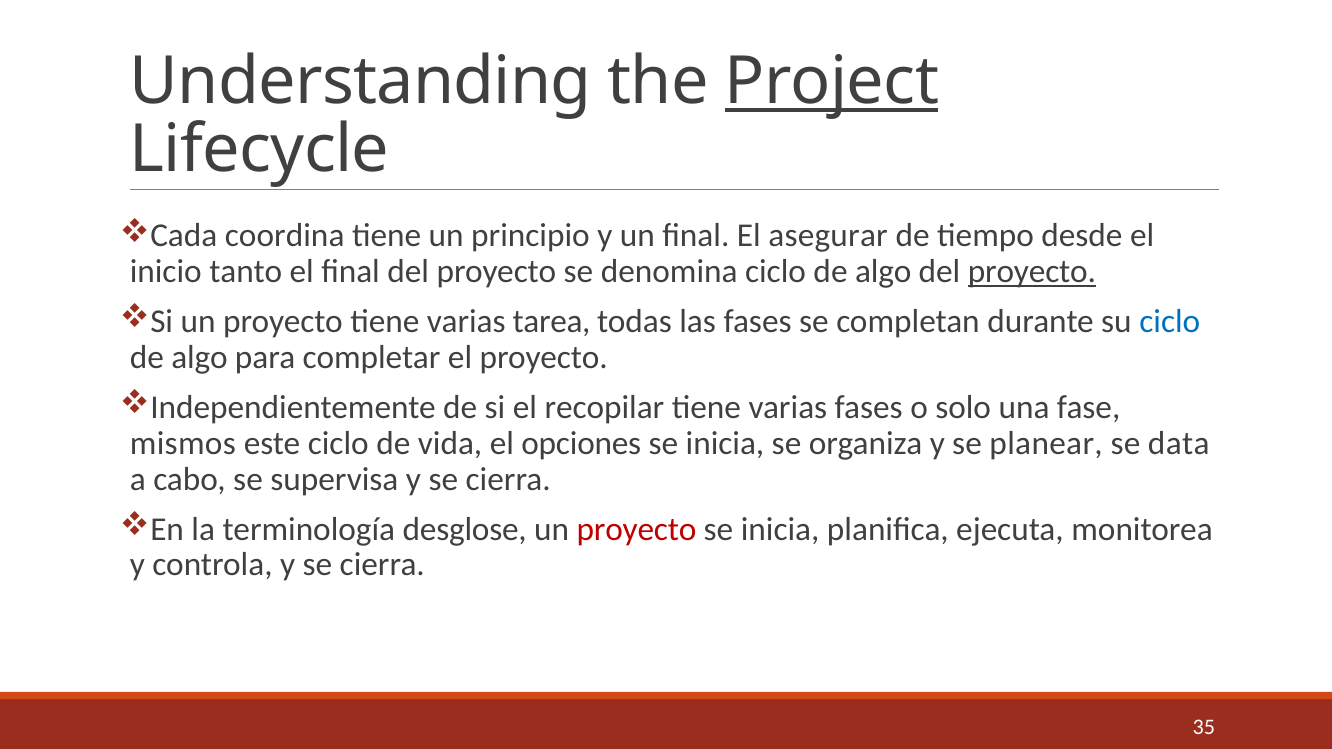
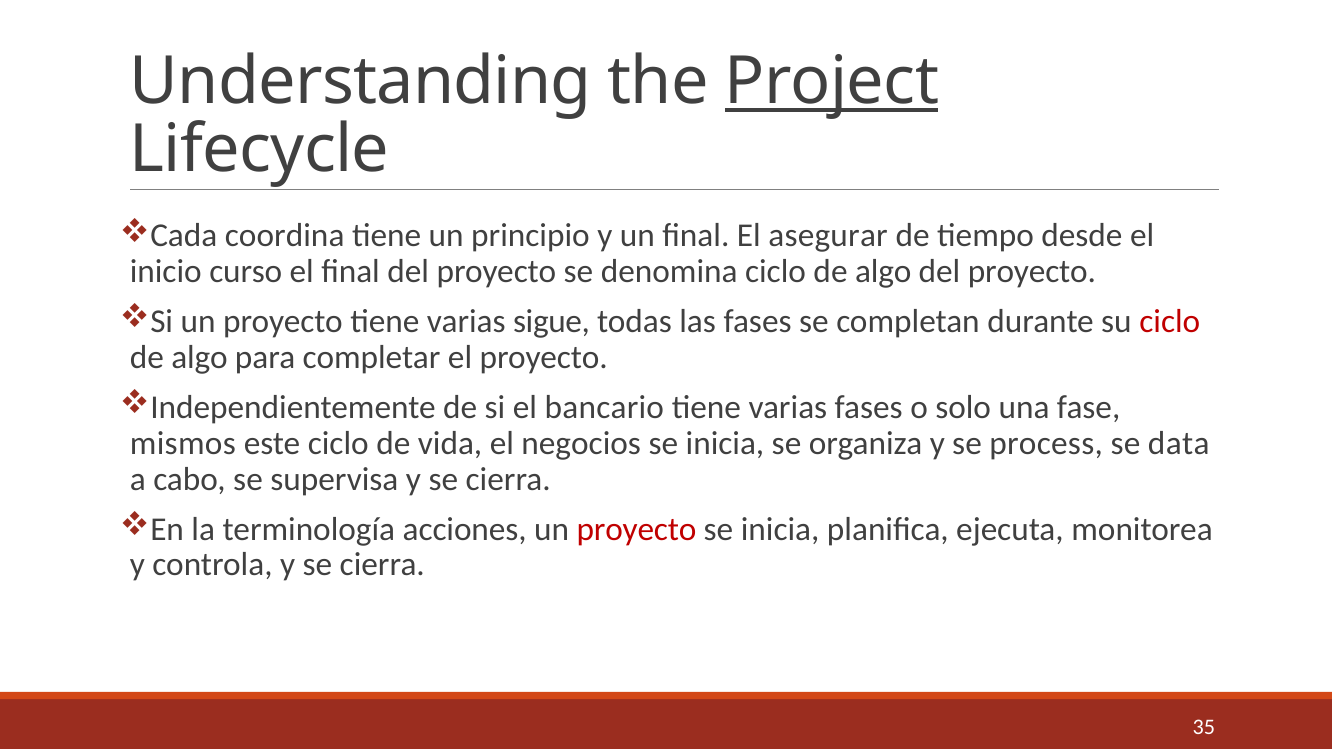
tanto: tanto -> curso (246, 272)
proyecto underline: present -> none (1032, 272)
tarea: tarea -> sigue (552, 322)
ciclo colour: blue -> red (1170, 322)
recopilar: recopilar -> bancario (604, 408)
opciones: opciones -> negocios (581, 443)
planear: planear -> process (1046, 443)
desglose: desglose -> acciones (465, 529)
